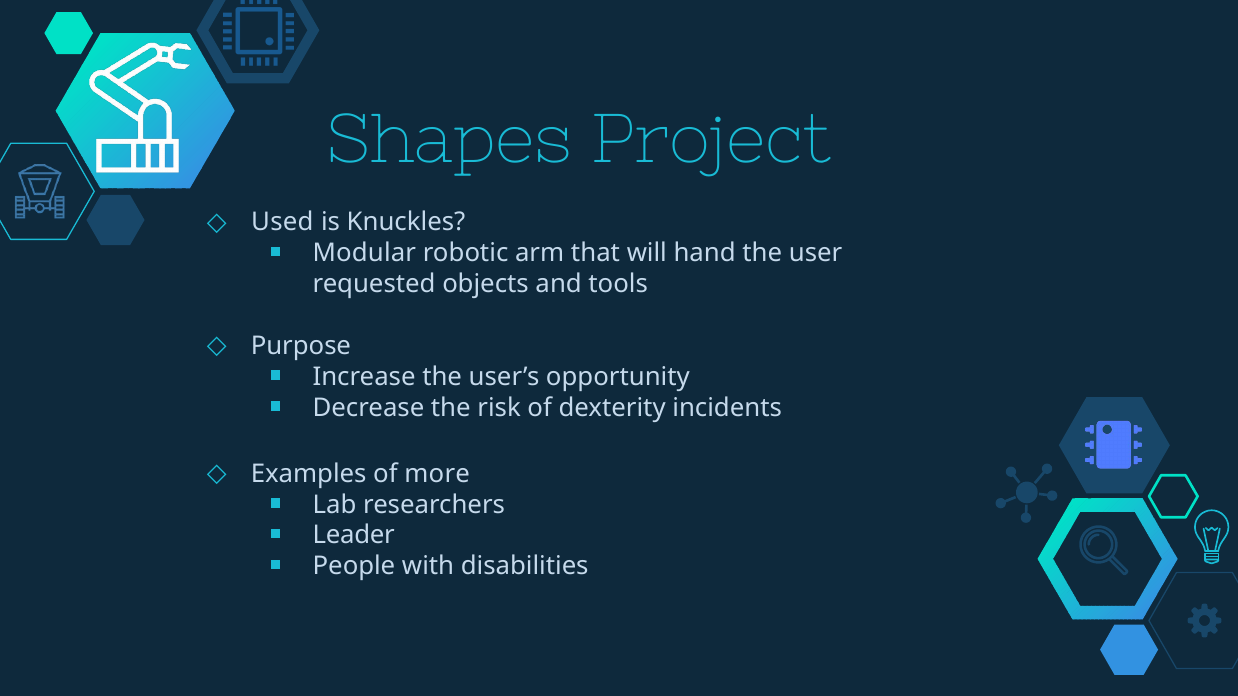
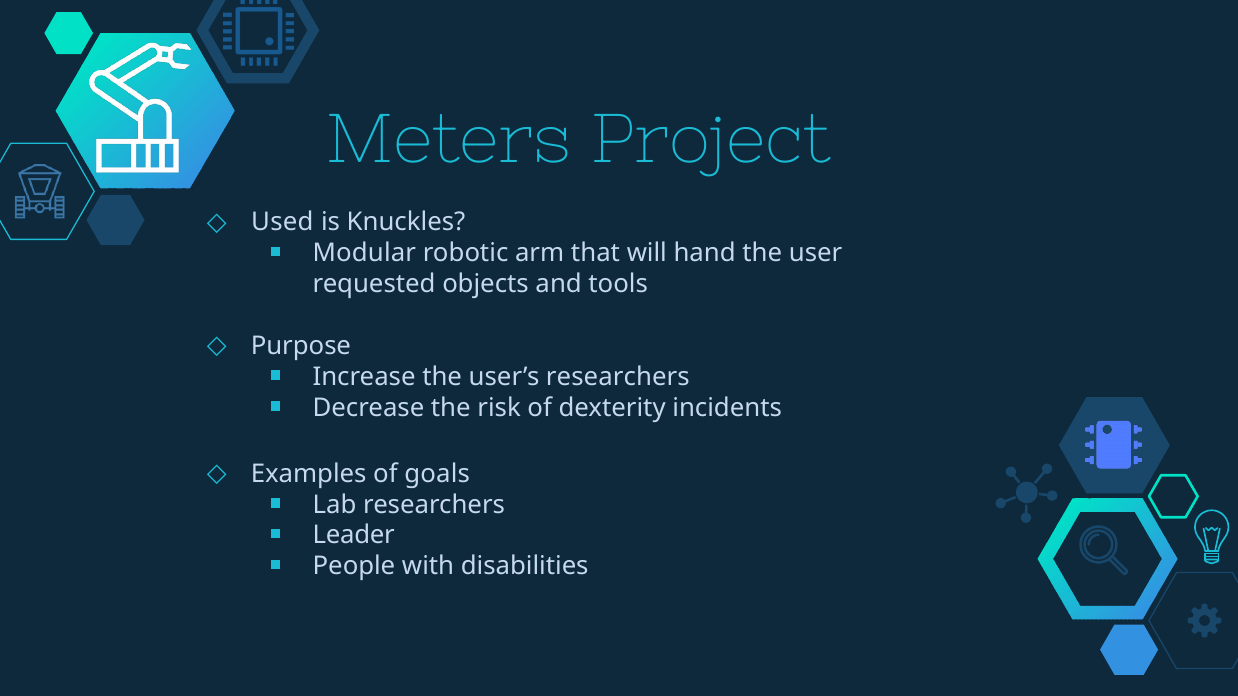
Shapes: Shapes -> Meters (449, 140)
user’s opportunity: opportunity -> researchers (618, 377)
more: more -> goals (437, 474)
